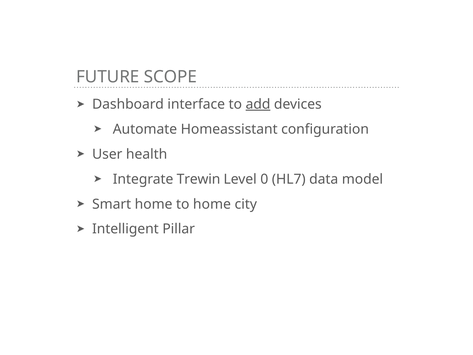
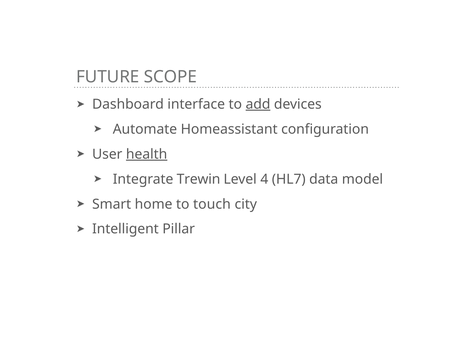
health underline: none -> present (147, 154)
0: 0 -> 4 (264, 179)
to home: home -> touch (212, 204)
